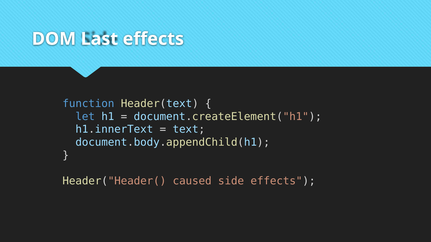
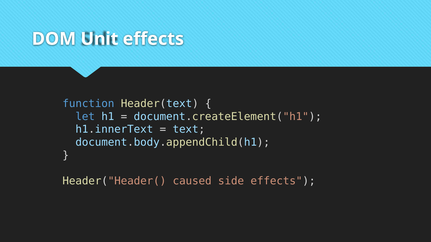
Last: Last -> Unit (99, 39)
